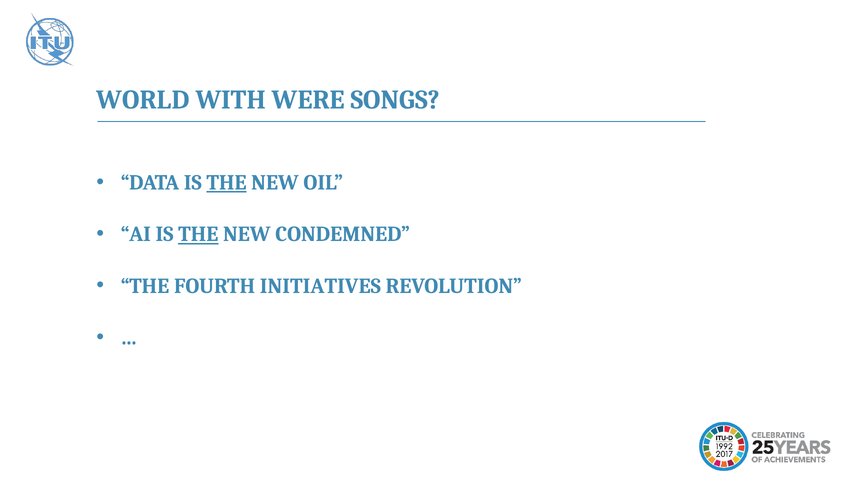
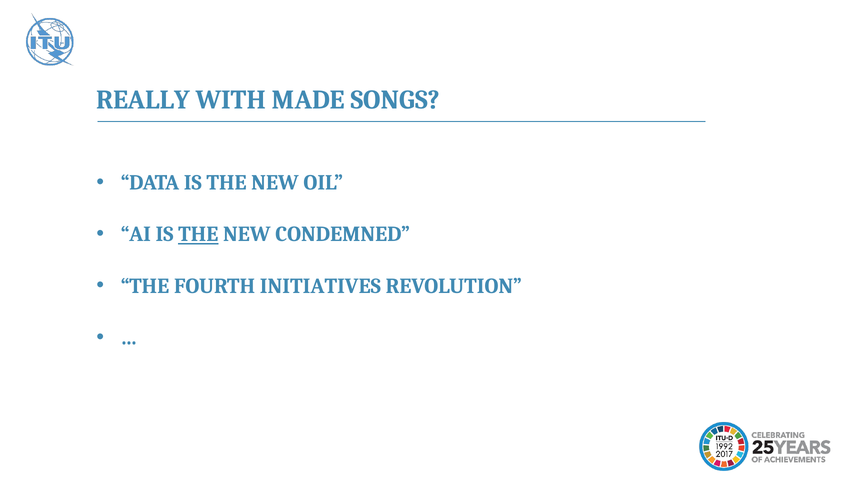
WORLD: WORLD -> REALLY (143, 100)
WERE: WERE -> MADE (308, 100)
THE underline: present -> none (226, 182)
